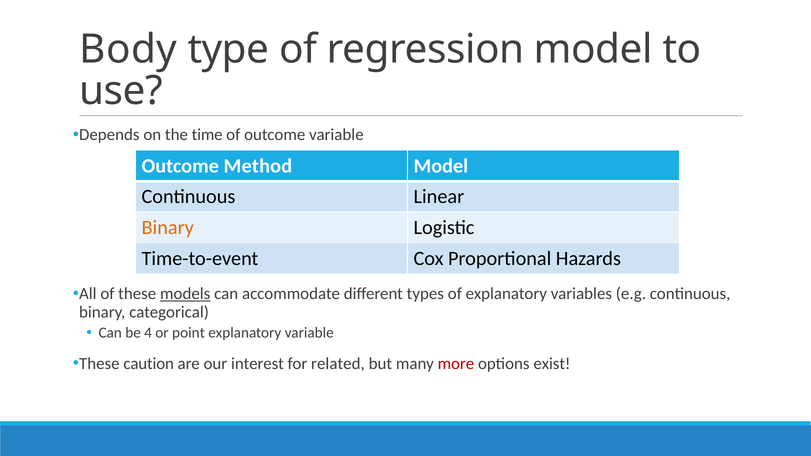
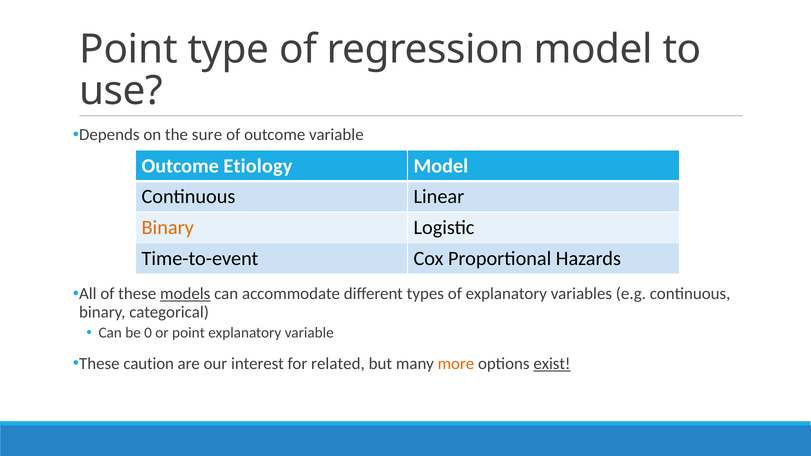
Body: Body -> Point (128, 50)
time: time -> sure (207, 135)
Method: Method -> Etiology (258, 166)
4: 4 -> 0 (148, 333)
more colour: red -> orange (456, 364)
exist underline: none -> present (552, 364)
